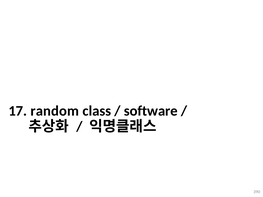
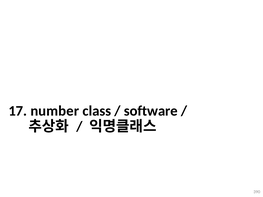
random: random -> number (55, 111)
